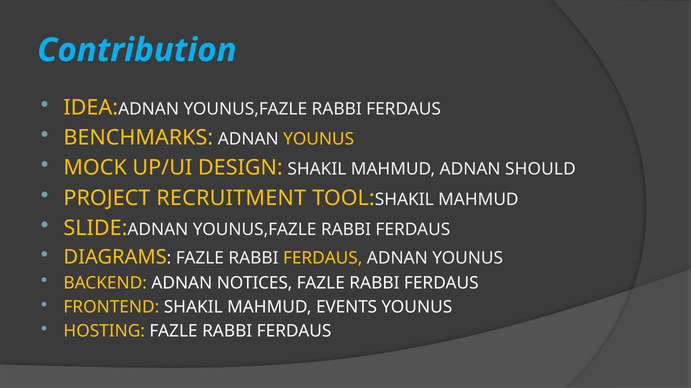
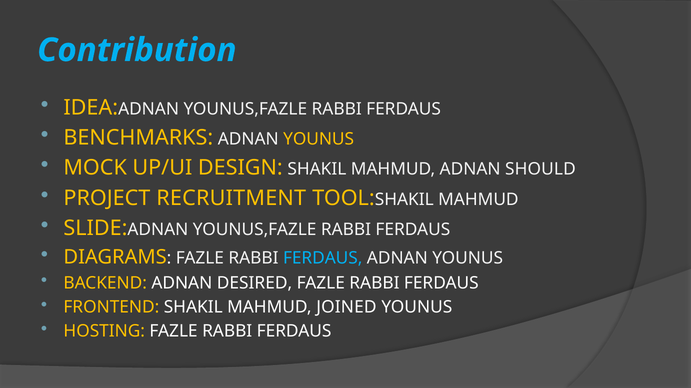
FERDAUS colour: yellow -> light blue (323, 259)
NOTICES: NOTICES -> DESIRED (254, 283)
EVENTS: EVENTS -> JOINED (346, 308)
